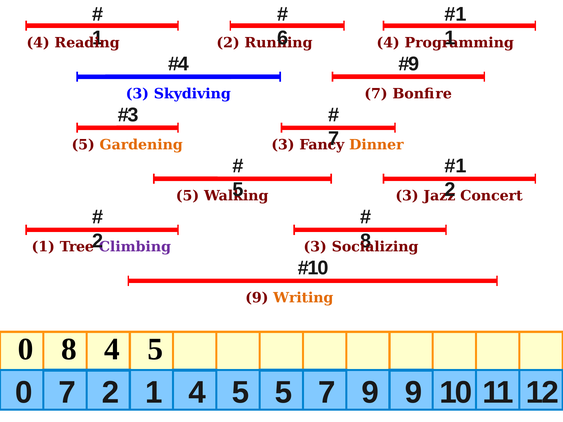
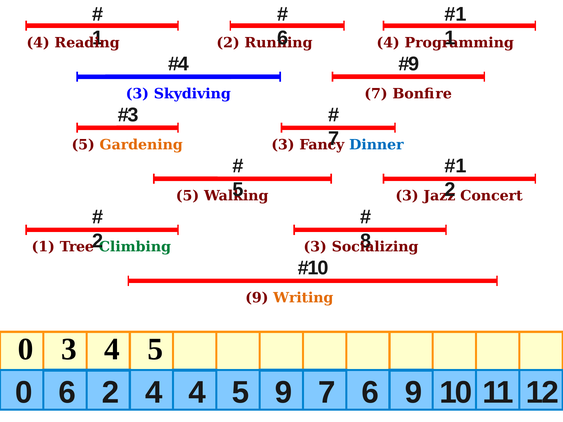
Dinner colour: orange -> blue (376, 145)
Climbing colour: purple -> green (135, 247)
0 8: 8 -> 3 (69, 350)
0 7: 7 -> 6 (67, 393)
2 1: 1 -> 4 (154, 393)
5 5: 5 -> 9 (284, 393)
7 9: 9 -> 6 (370, 393)
